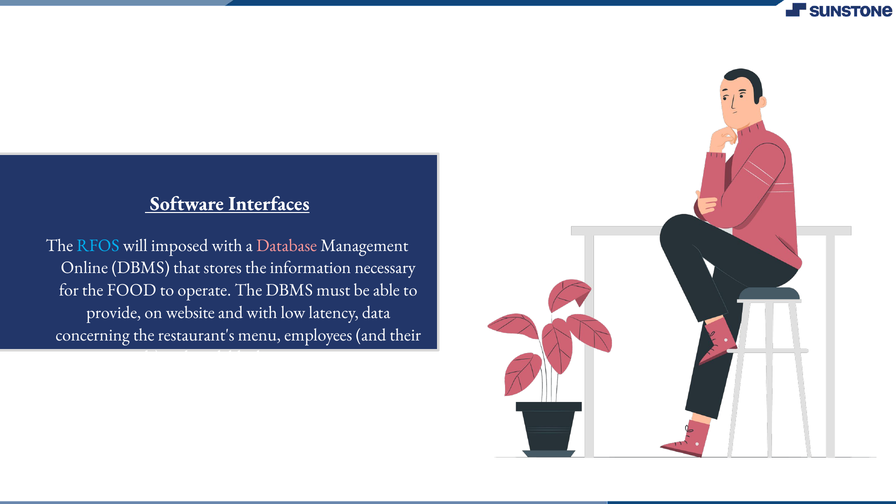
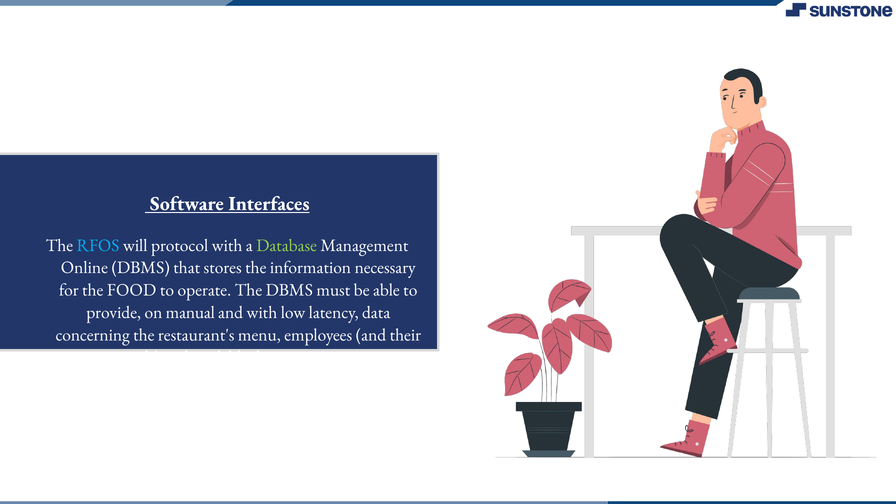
imposed: imposed -> protocol (180, 245)
Database colour: pink -> light green (287, 245)
website: website -> manual (190, 312)
